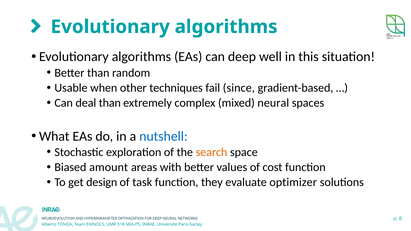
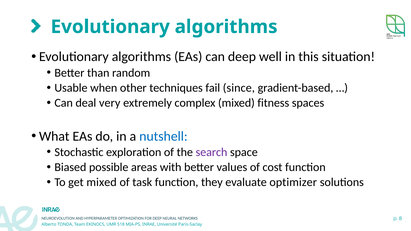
deal than: than -> very (110, 103)
mixed neural: neural -> fitness (273, 103)
search colour: orange -> purple (211, 152)
amount: amount -> possible (109, 167)
get design: design -> mixed (102, 182)
